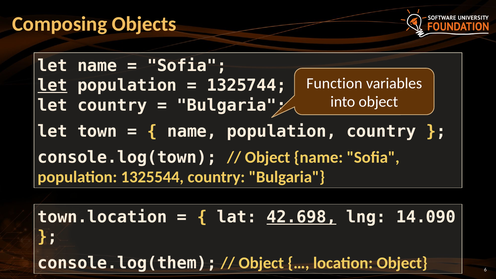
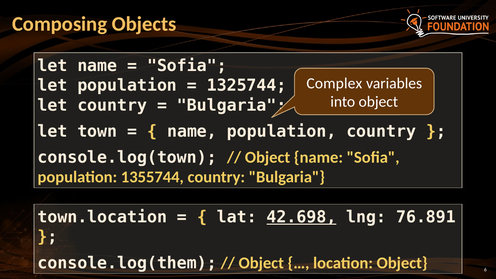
Function: Function -> Complex (334, 83)
let underline: present -> none (53, 85)
1325544: 1325544 -> 1355744 (152, 177)
14.090: 14.090 -> 76.891 (426, 217)
